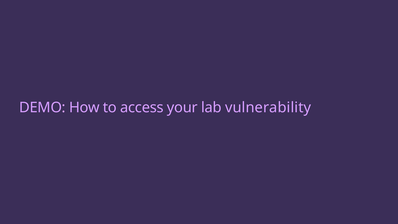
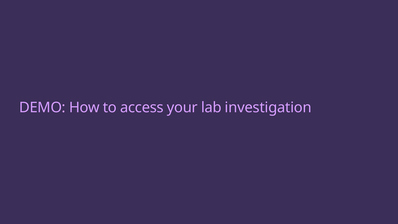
vulnerability: vulnerability -> investigation (268, 107)
